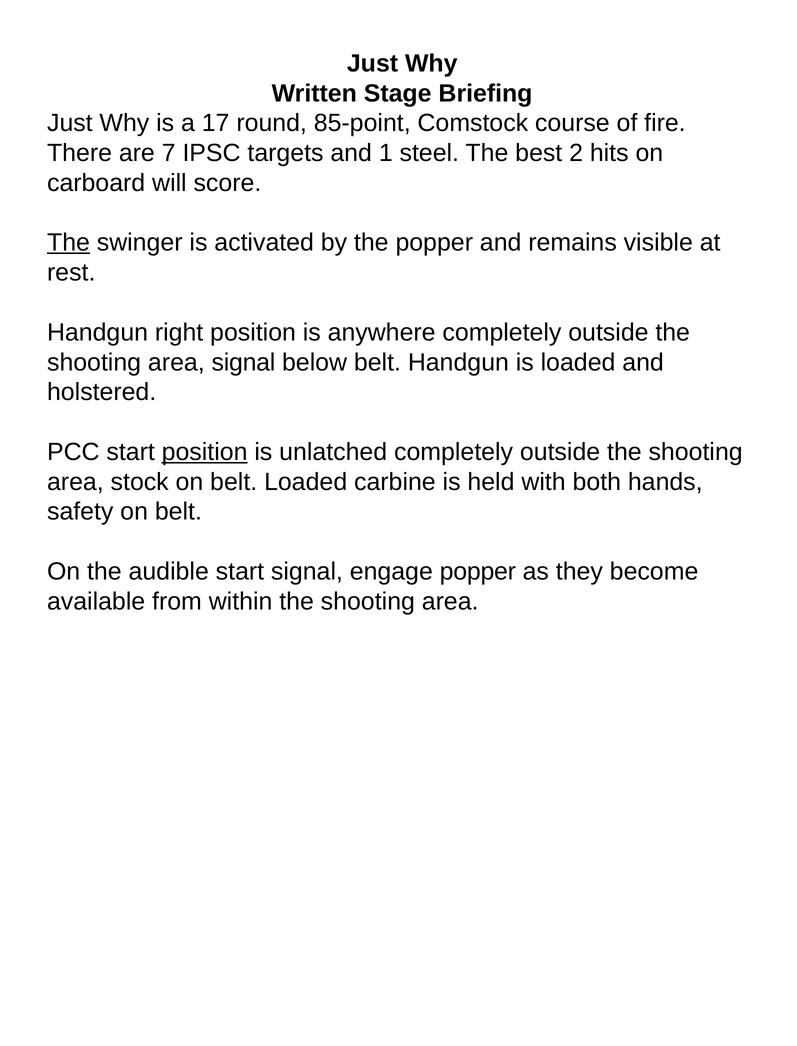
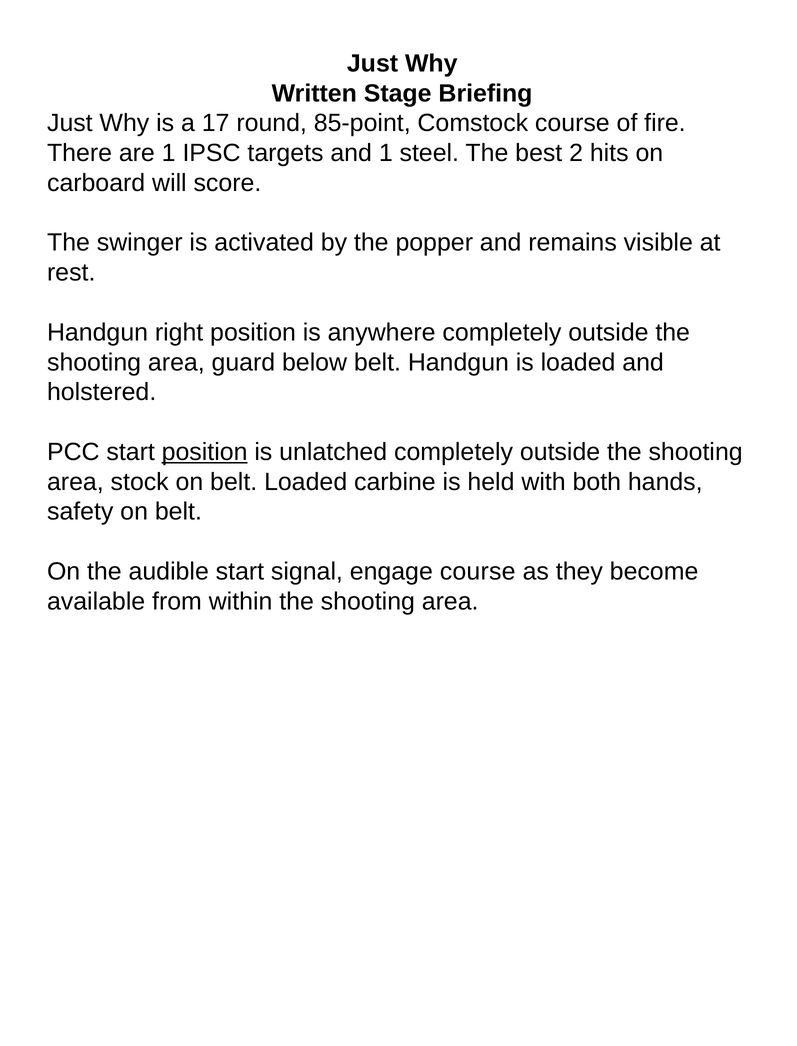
are 7: 7 -> 1 (169, 153)
The underline: present -> none (69, 243)
area signal: signal -> guard (243, 362)
engage popper: popper -> course (478, 572)
